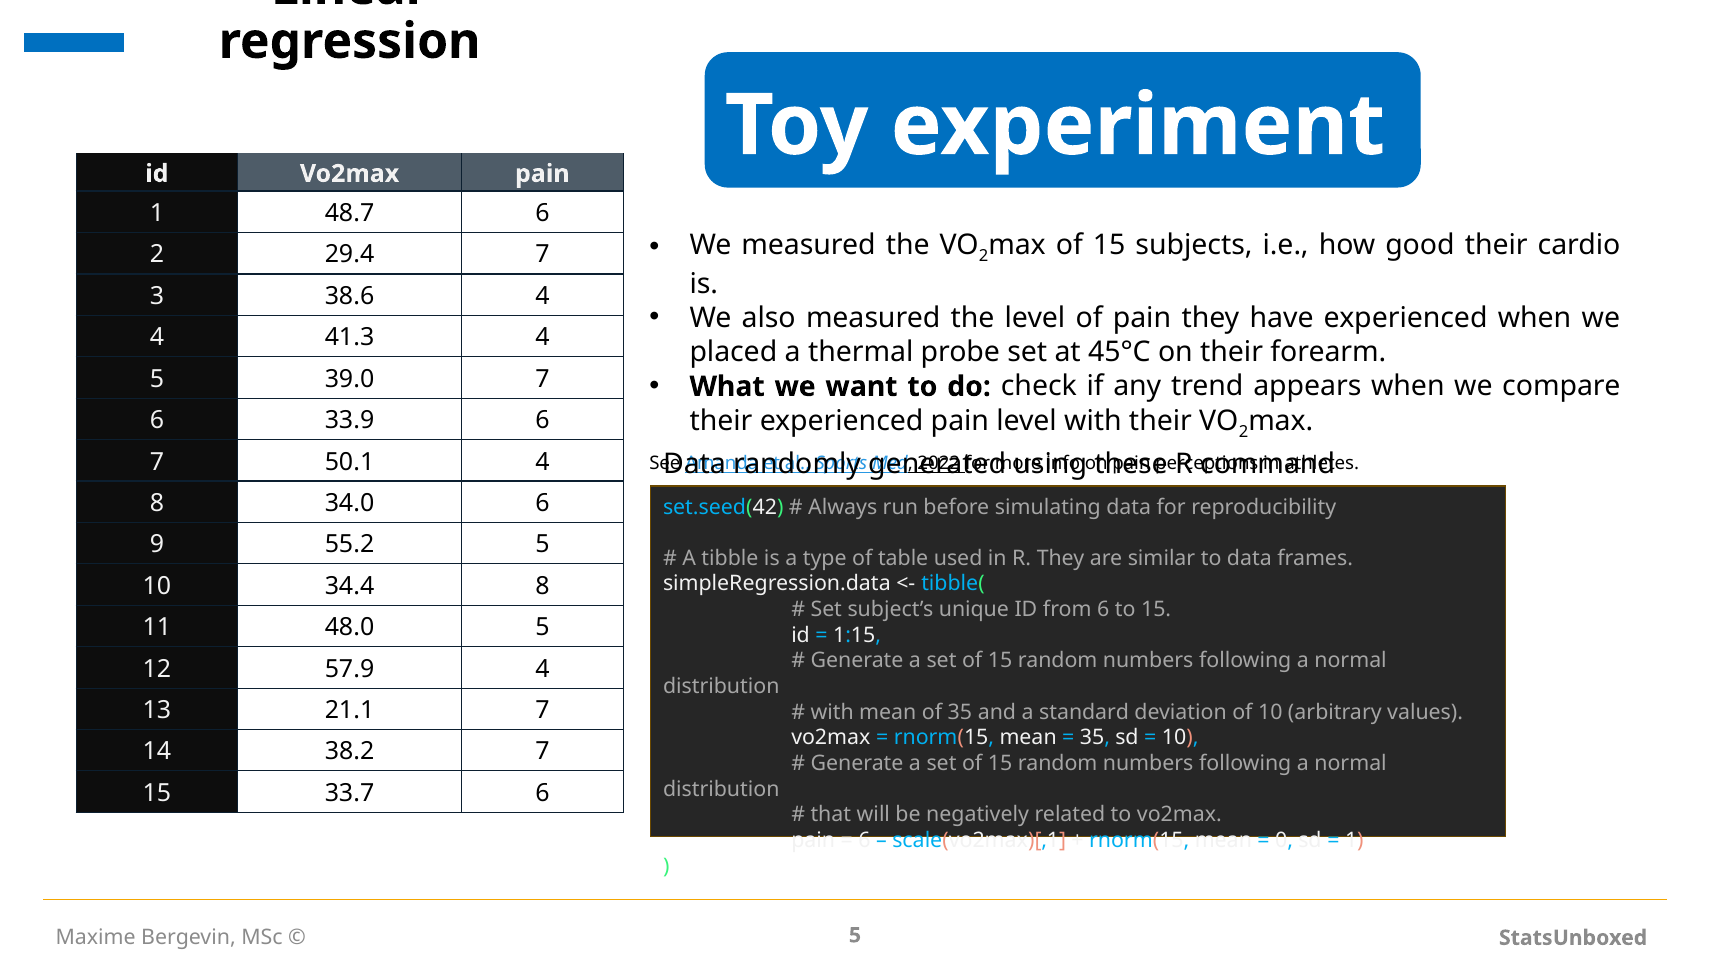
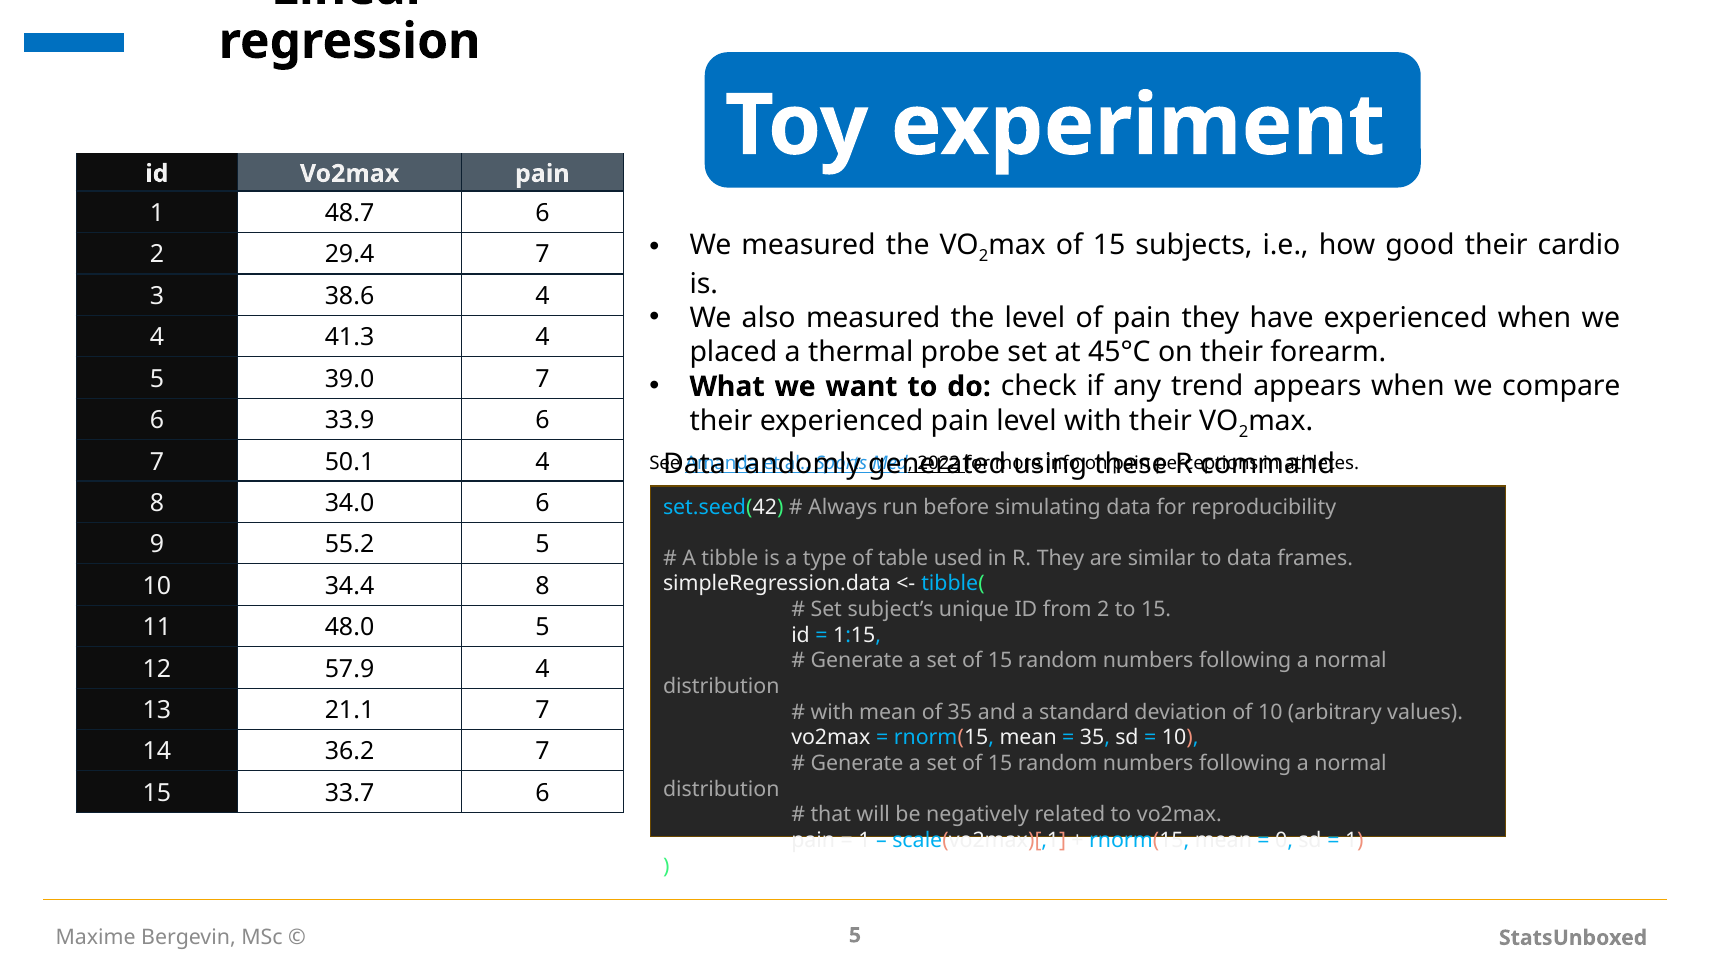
from 6: 6 -> 2 (1103, 610)
38.2: 38.2 -> 36.2 (350, 752)
6: 6 -> 1 (864, 840)
